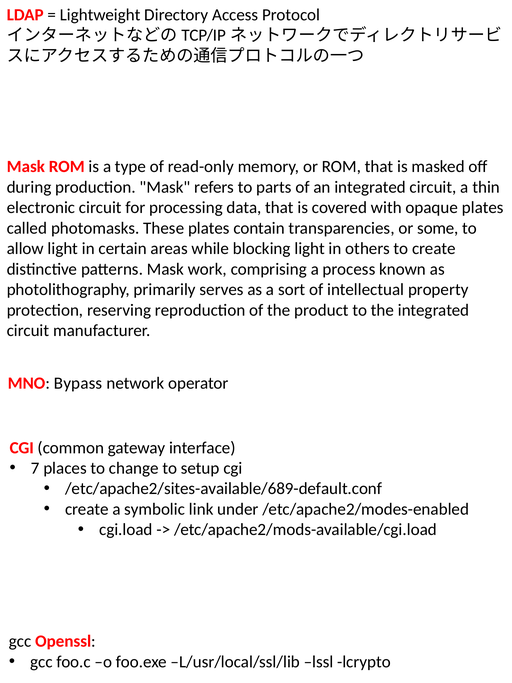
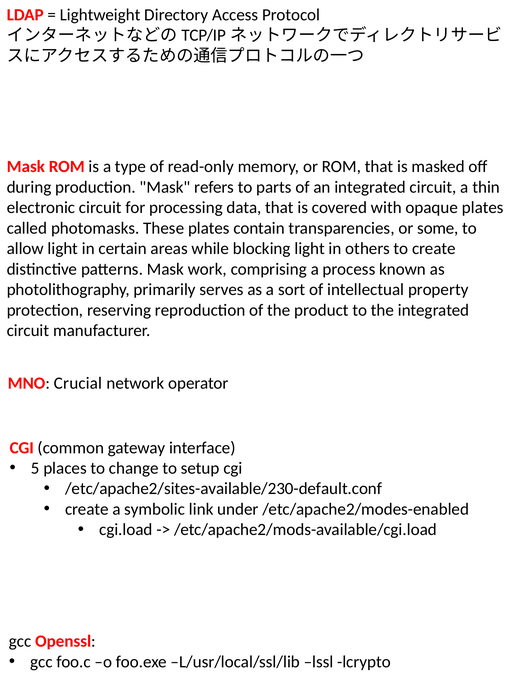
Bypass: Bypass -> Crucial (78, 383)
7: 7 -> 5 (35, 468)
/etc/apache2/sites-available/689-default.conf: /etc/apache2/sites-available/689-default.conf -> /etc/apache2/sites-available/230-default.conf (224, 488)
